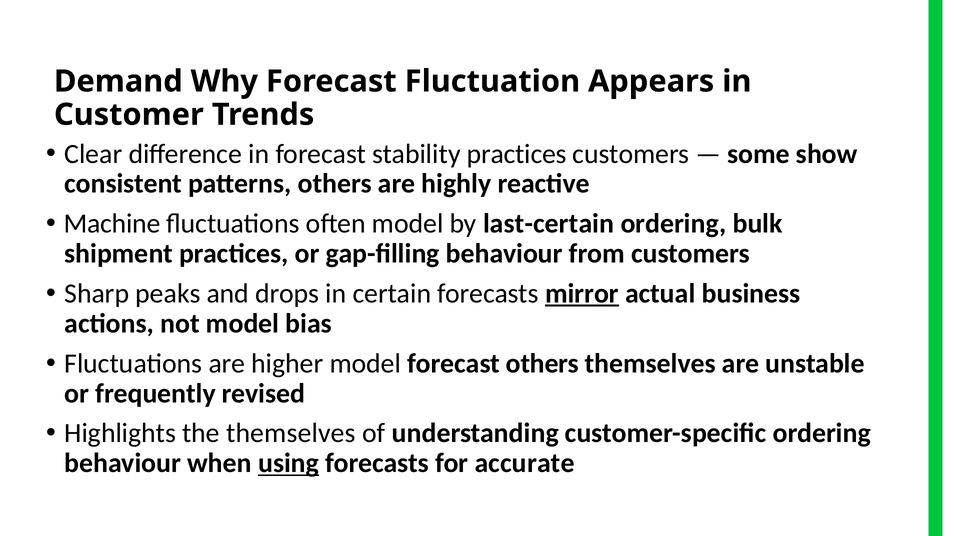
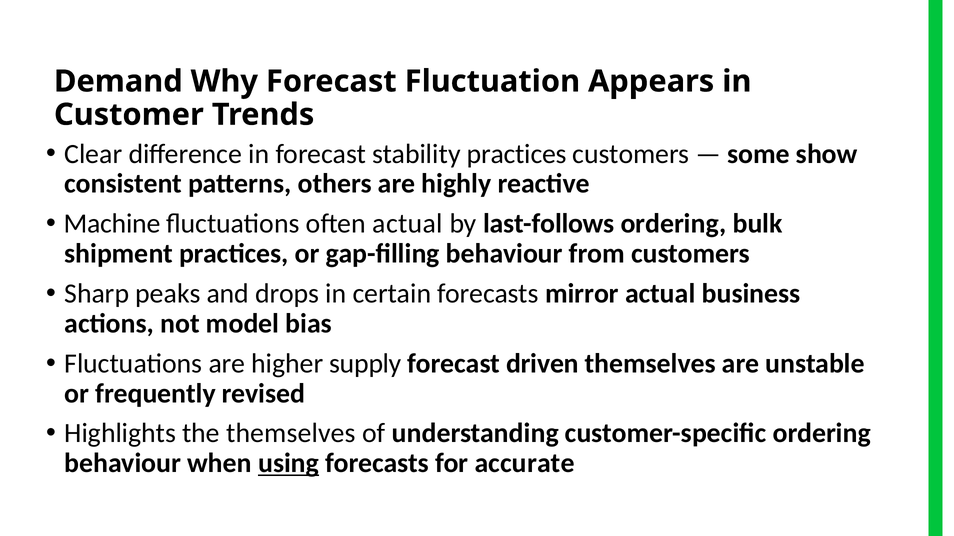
often model: model -> actual (408, 224)
last-certain: last-certain -> last-follows (549, 224)
mirror underline: present -> none (582, 294)
higher model: model -> supply (365, 364)
forecast others: others -> driven (542, 364)
